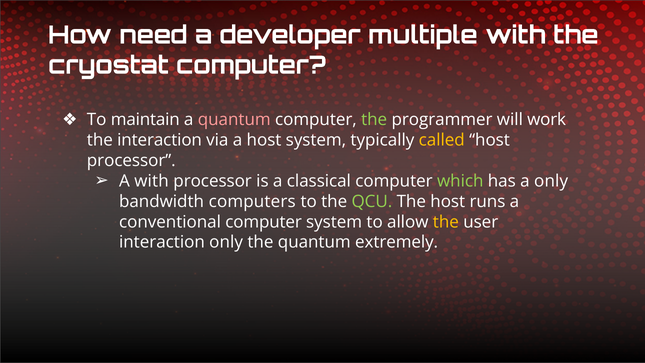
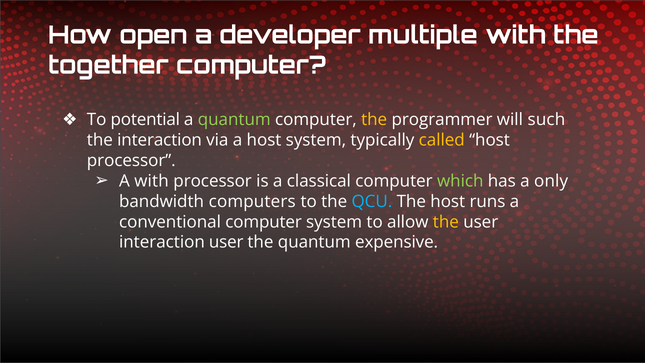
need: need -> open (153, 35)
cryostat: cryostat -> together (108, 65)
maintain: maintain -> potential (145, 120)
quantum colour: pink -> light green (234, 120)
the colour: light green -> yellow (374, 120)
work: work -> such (546, 120)
QCU colour: light green -> light blue (372, 201)
interaction only: only -> user (226, 242)
extremely: extremely -> expensive (397, 242)
